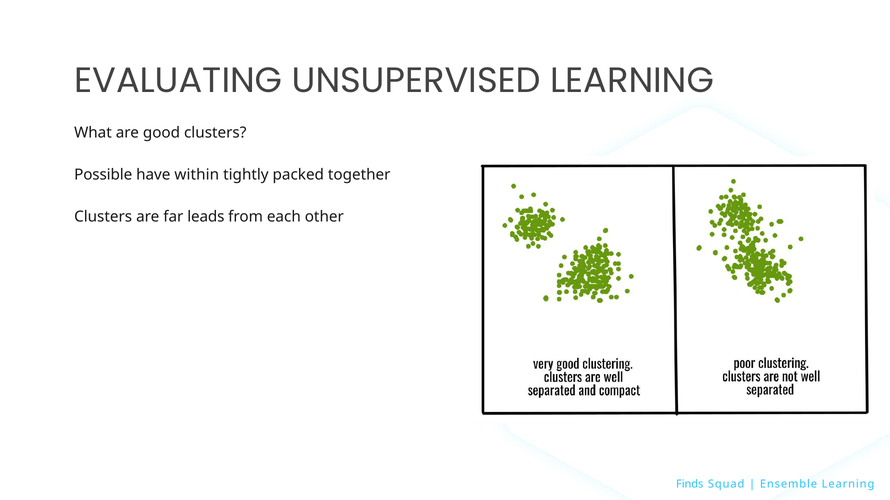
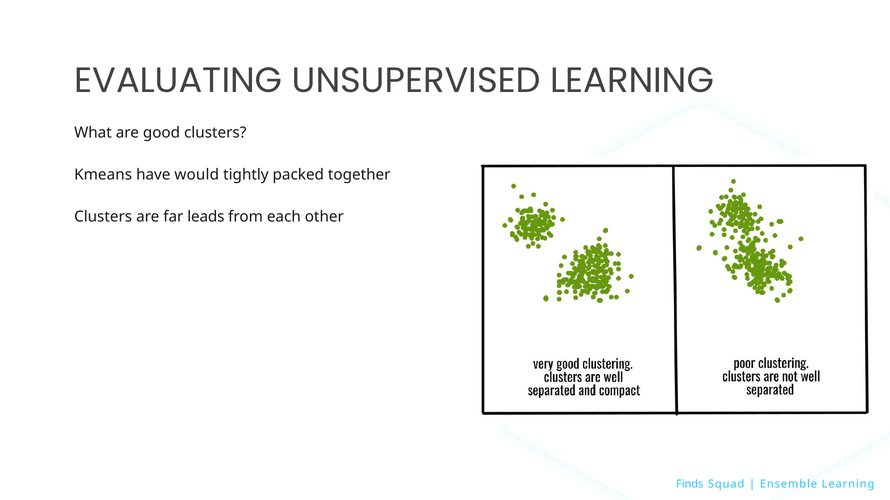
Possible: Possible -> Kmeans (103, 175)
within: within -> would (197, 175)
